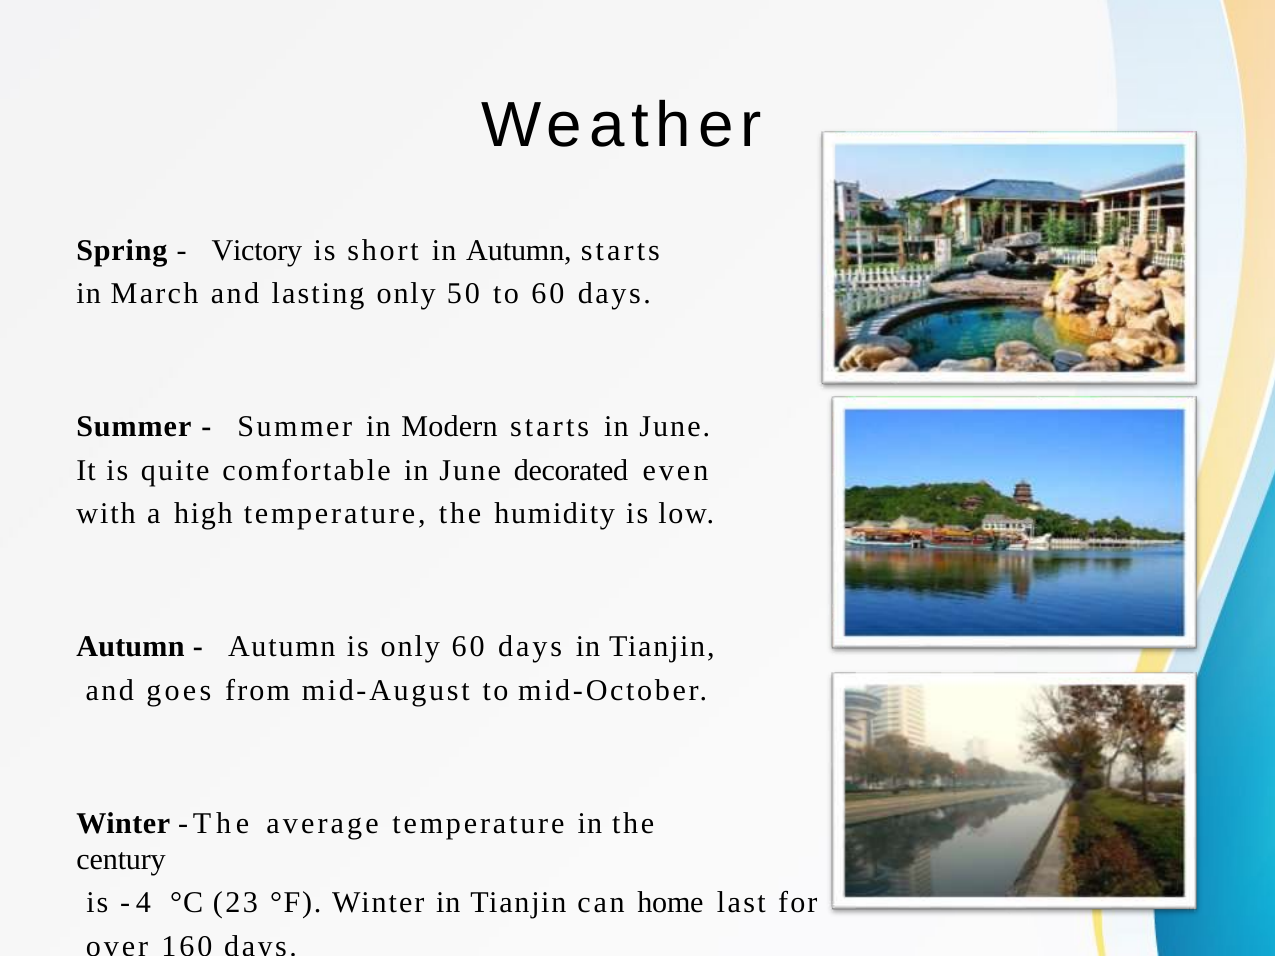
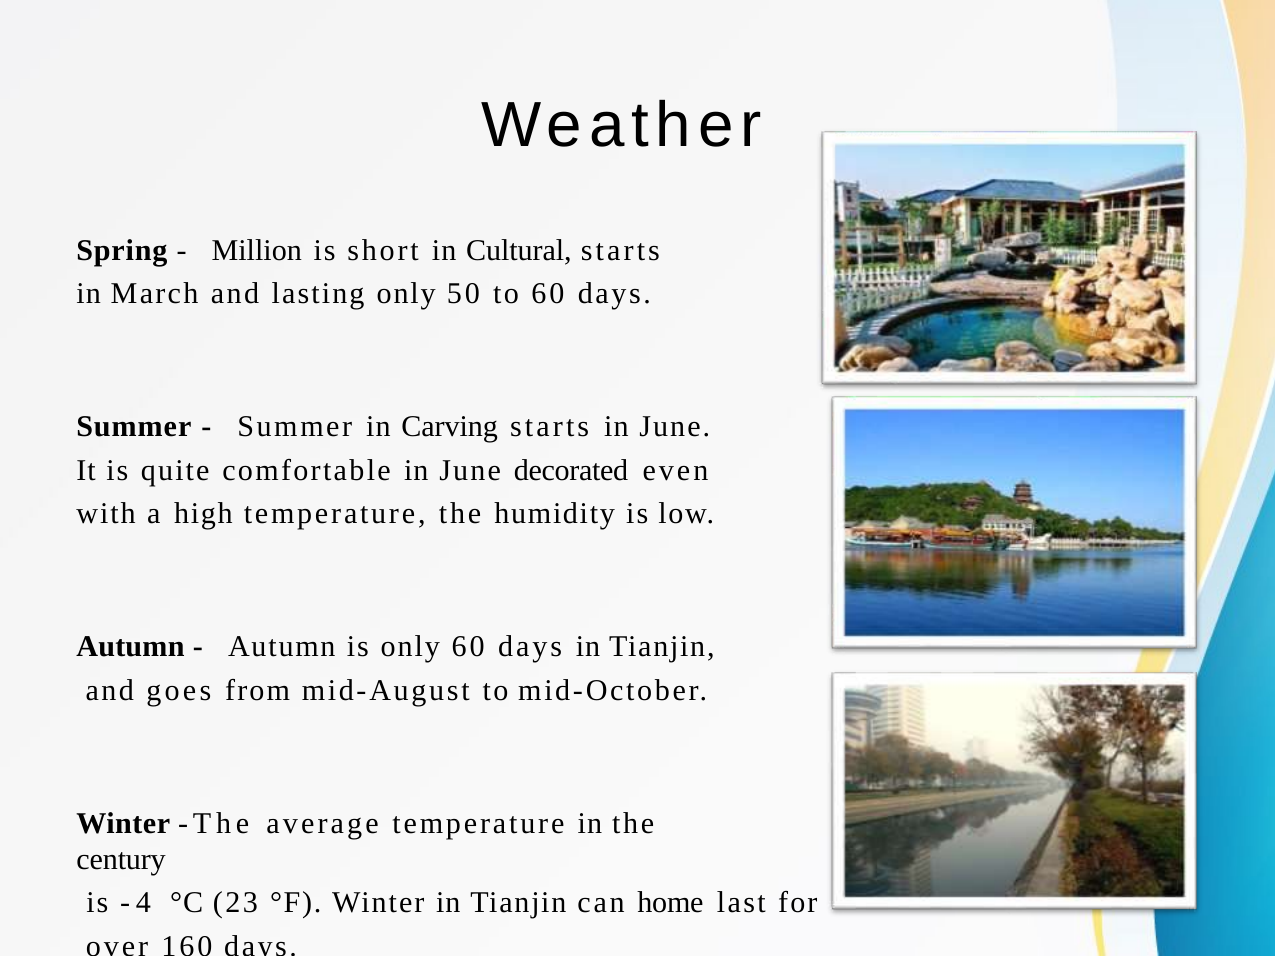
Victory: Victory -> Million (257, 251)
in Autumn: Autumn -> Cultural (519, 251)
Modern: Modern -> Carving (450, 427)
